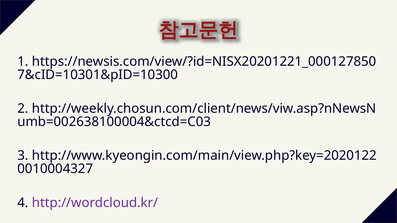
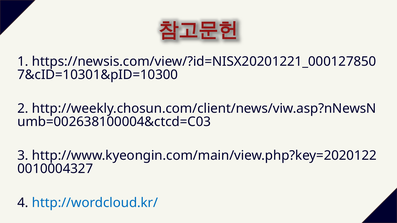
http://wordcloud.kr/ colour: purple -> blue (95, 203)
